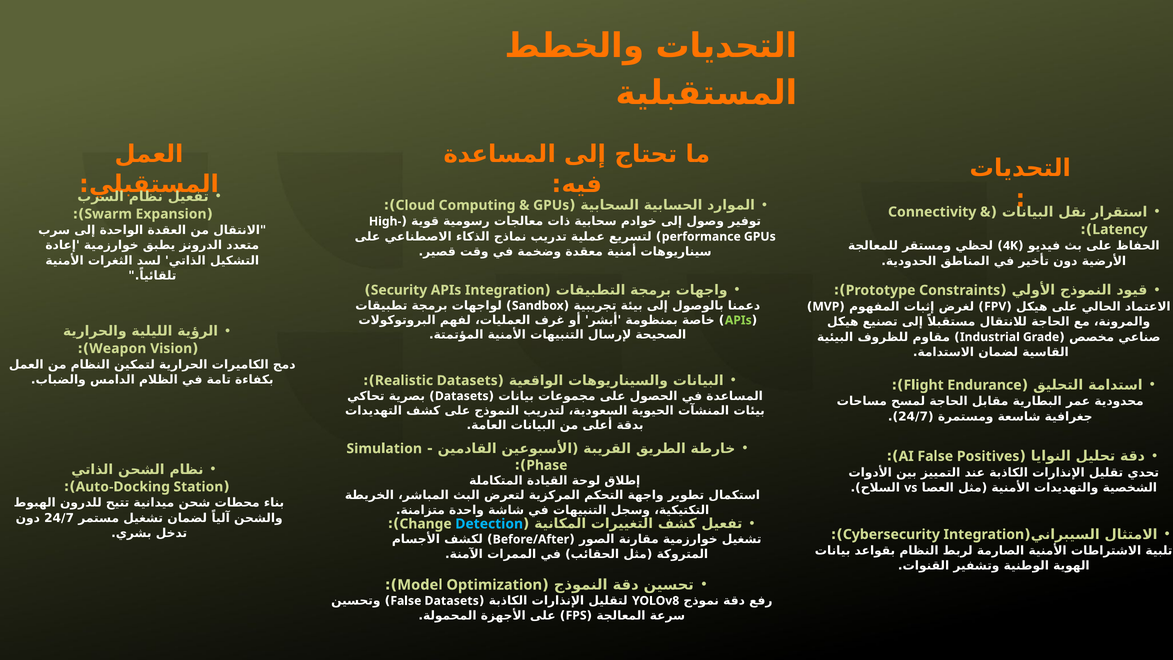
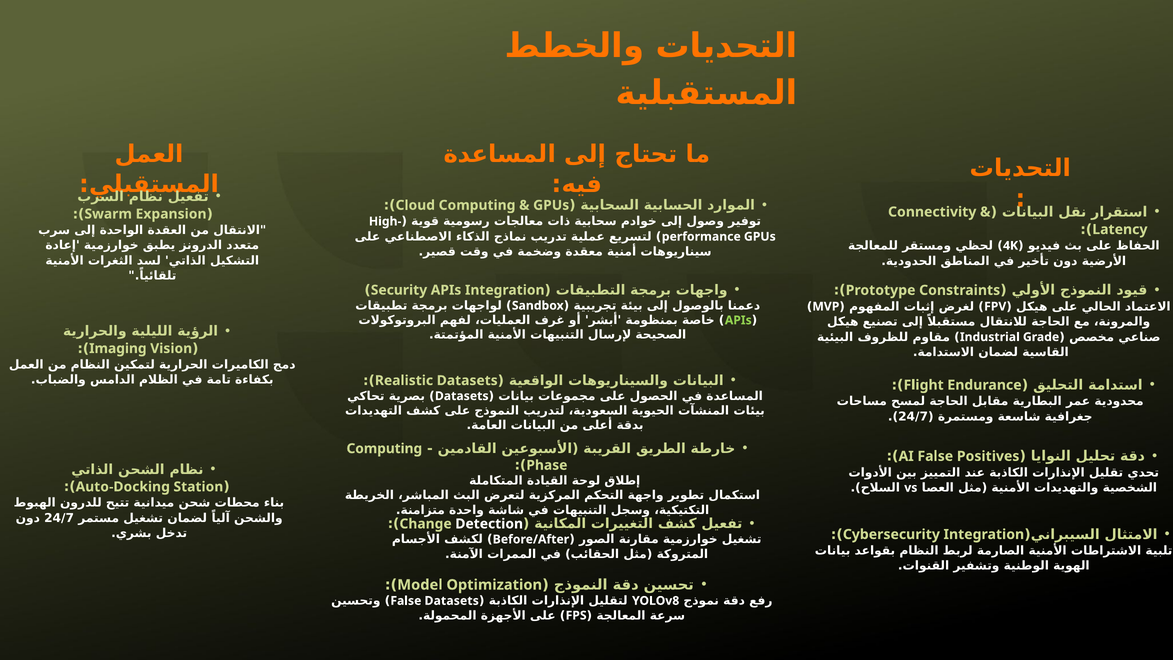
Weapon: Weapon -> Imaging (118, 348)
Simulation: Simulation -> Computing (384, 448)
Detection colour: light blue -> white (489, 524)
